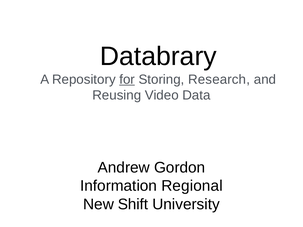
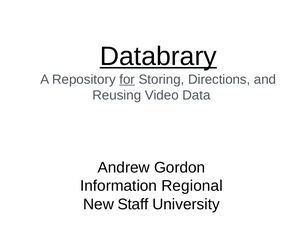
Databrary underline: none -> present (158, 56)
Research: Research -> Directions (219, 79)
Shift: Shift -> Staff (133, 205)
